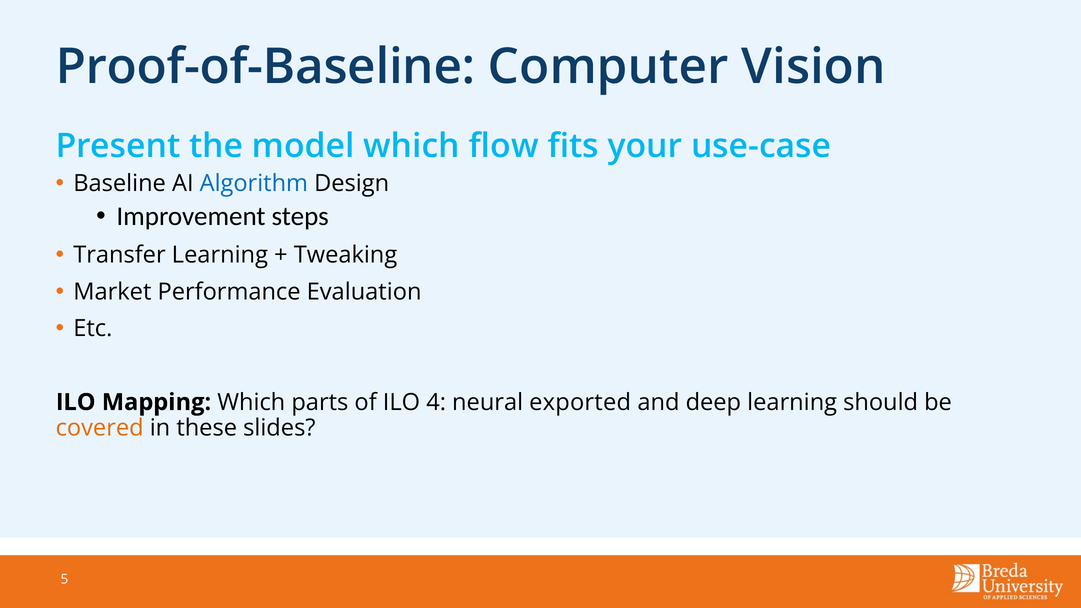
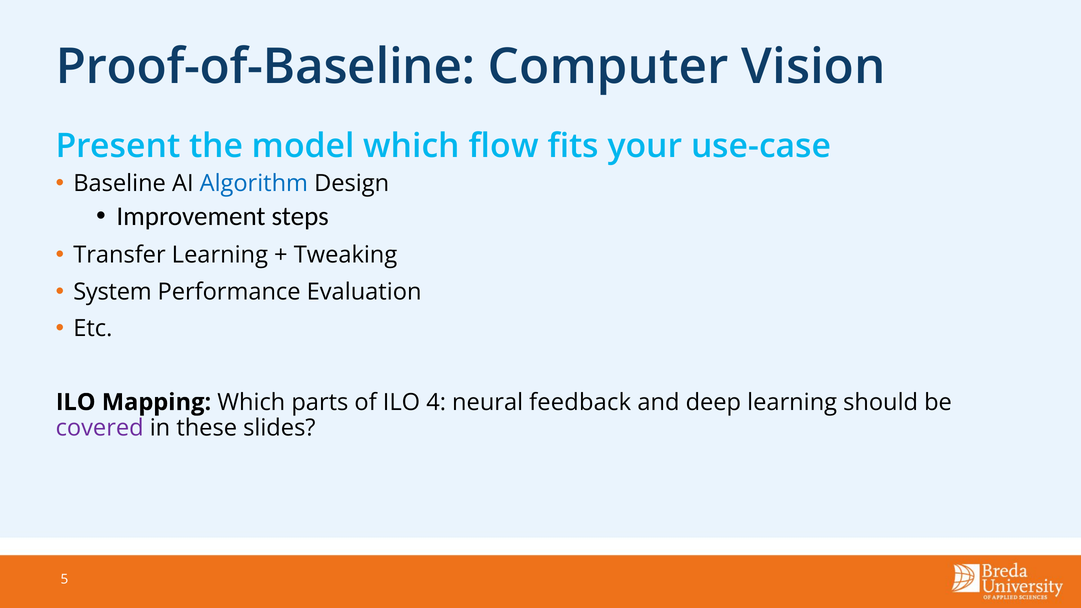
Market: Market -> System (112, 292)
exported: exported -> feedback (580, 402)
covered colour: orange -> purple (100, 428)
